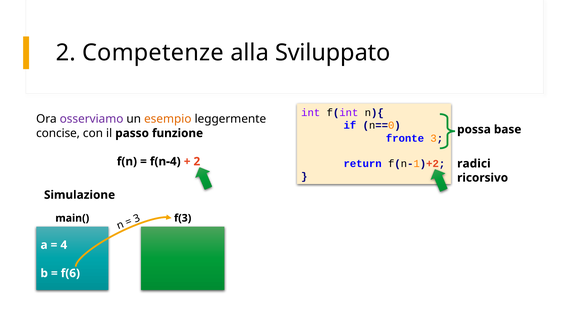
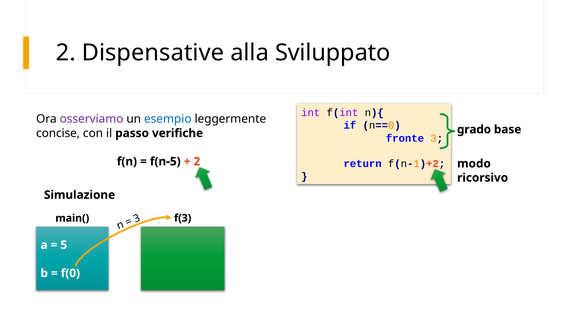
Competenze: Competenze -> Dispensative (153, 53)
esempio colour: orange -> blue (168, 119)
possa: possa -> grado (474, 129)
funzione: funzione -> verifiche (178, 133)
f(n-4: f(n-4 -> f(n-5 (165, 161)
radici: radici -> modo (474, 163)
4: 4 -> 5 (64, 245)
f(6: f(6 -> f(0 (70, 273)
